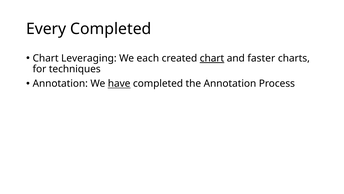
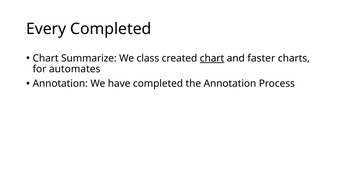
Leveraging: Leveraging -> Summarize (89, 58)
each: each -> class (148, 58)
techniques: techniques -> automates (75, 69)
have underline: present -> none (119, 83)
